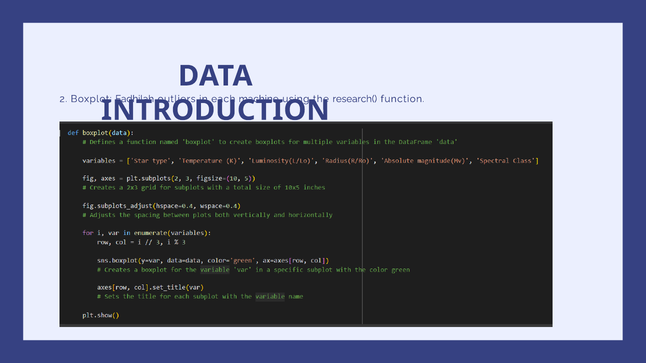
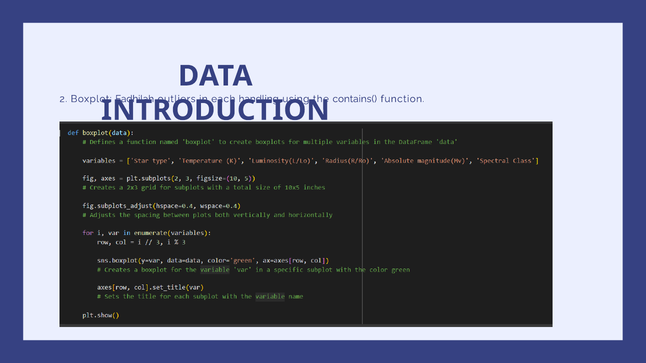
machine: machine -> handling (259, 99)
research(: research( -> contains( (355, 99)
